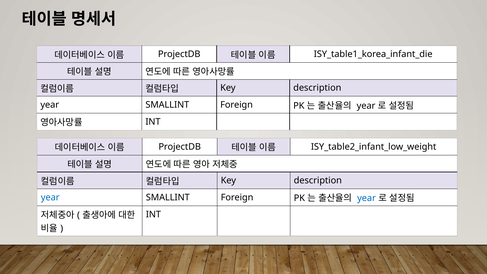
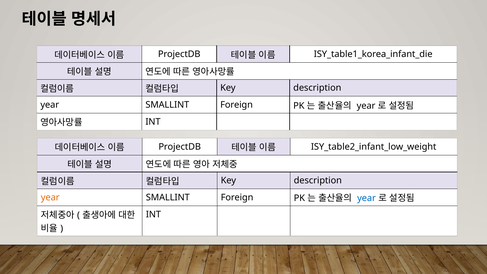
year colour: blue -> orange (50, 197)
